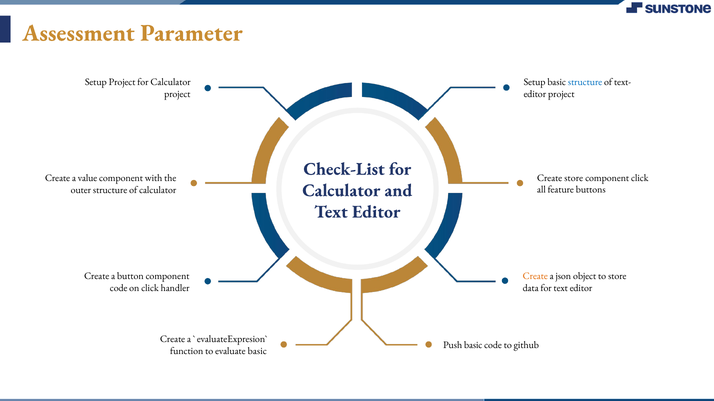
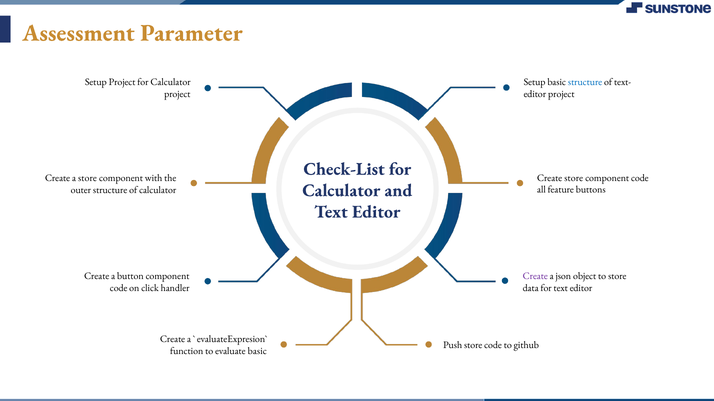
a value: value -> store (87, 178)
click: click -> code (640, 178)
Create colour: orange -> purple (535, 277)
Push basic: basic -> store (473, 346)
